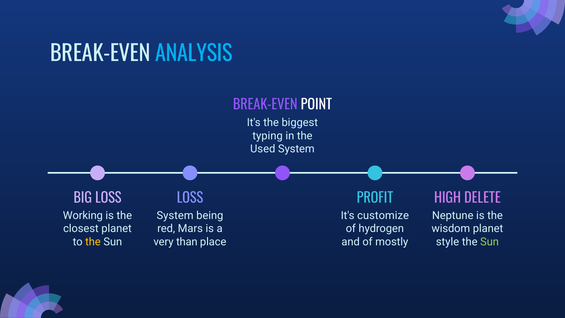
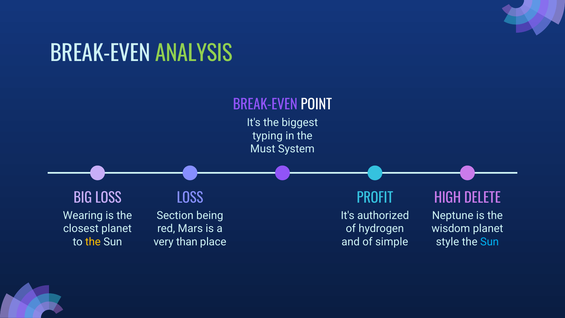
ANALYSIS colour: light blue -> light green (194, 54)
Used: Used -> Must (263, 149)
Working: Working -> Wearing (83, 215)
System: System -> Section (175, 215)
customize: customize -> authorized (383, 215)
mostly: mostly -> simple (392, 242)
Sun colour: light green -> light blue (490, 242)
